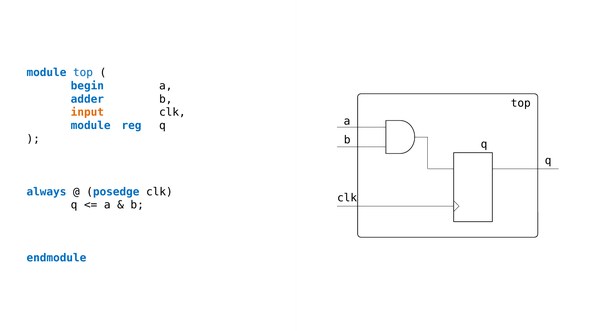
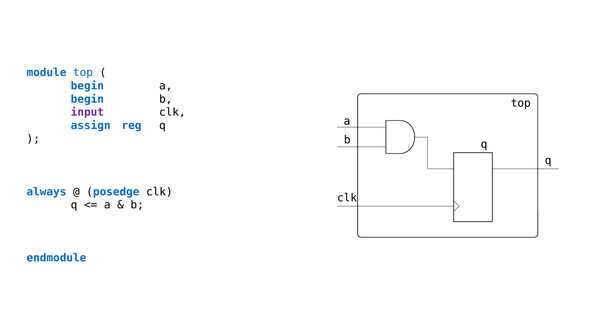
adder: adder -> begin (87, 99)
input colour: orange -> purple (87, 112)
module: module -> assign (91, 126)
